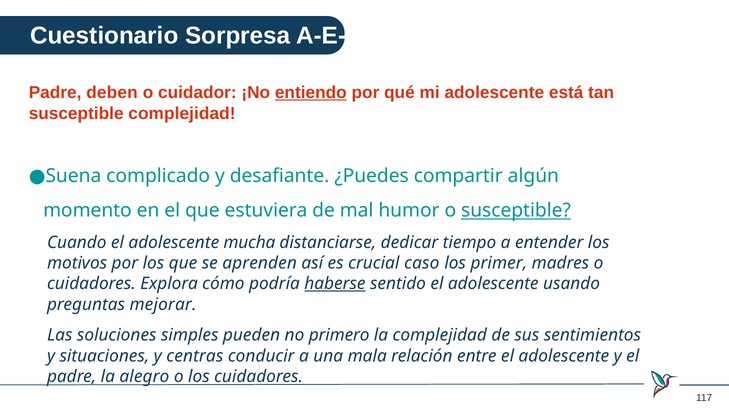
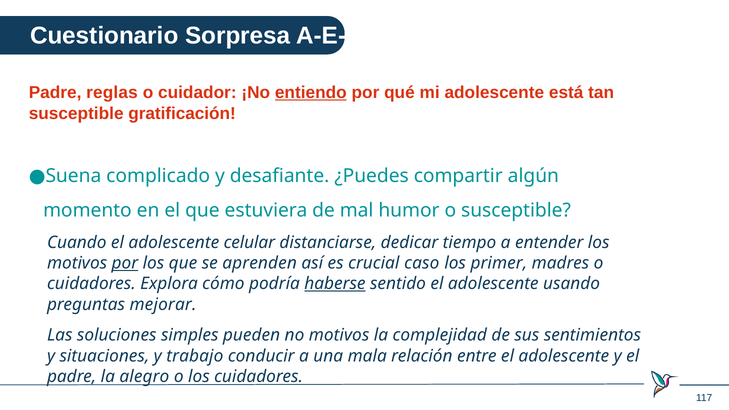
deben: deben -> reglas (112, 93)
susceptible complejidad: complejidad -> gratificación (182, 113)
susceptible underline: present -> none (516, 211)
mucha: mucha -> celular (249, 242)
por underline: none -> present (125, 263)
no primero: primero -> motivos (339, 335)
centras: centras -> trabajo (195, 356)
